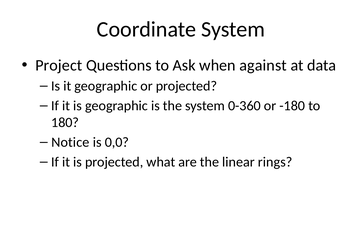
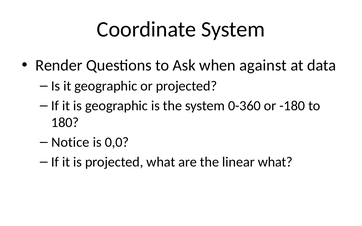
Project: Project -> Render (59, 65)
linear rings: rings -> what (275, 162)
